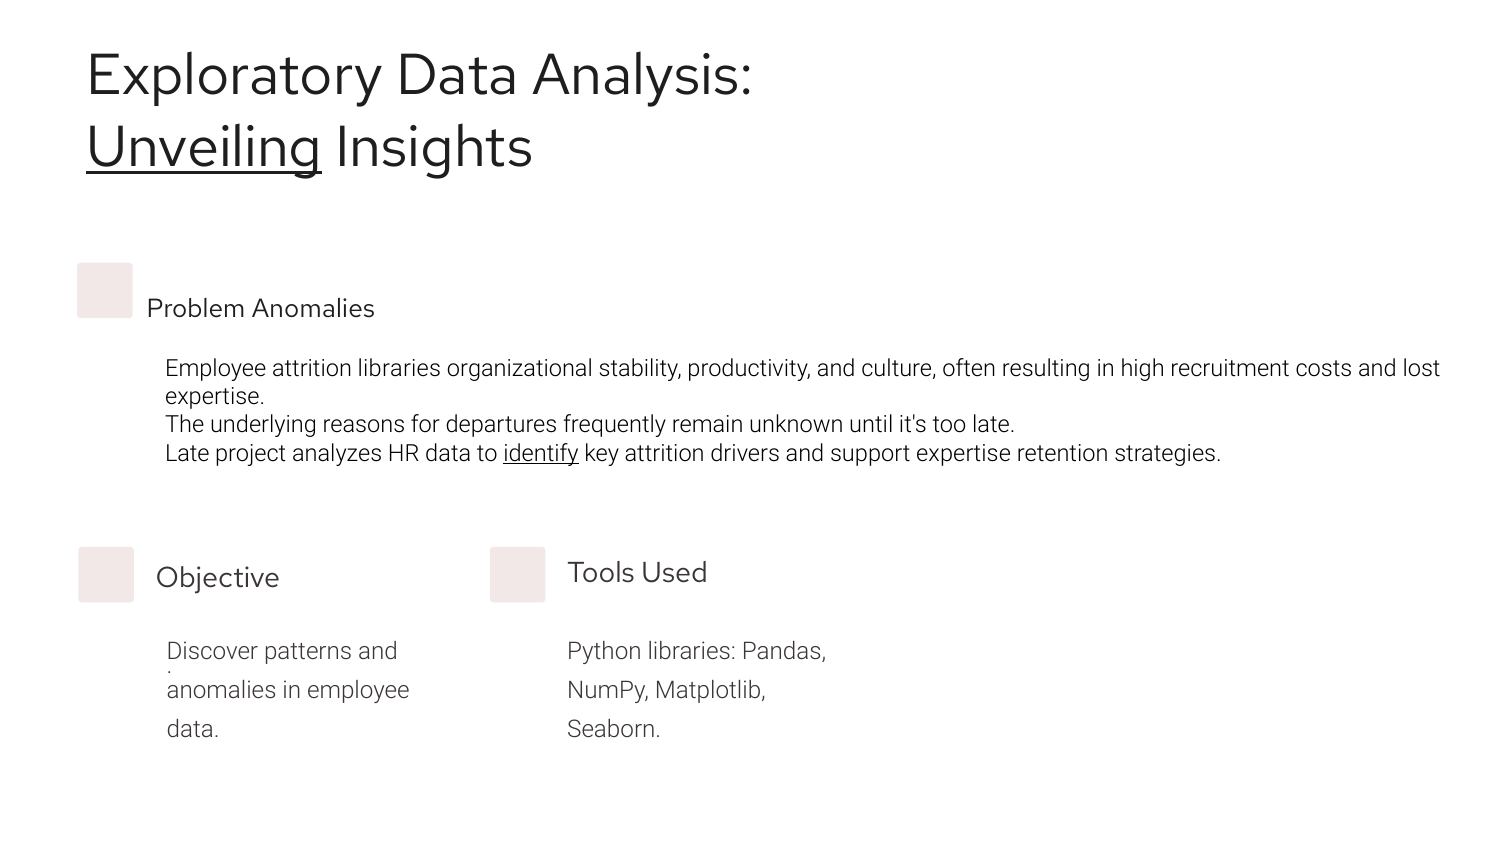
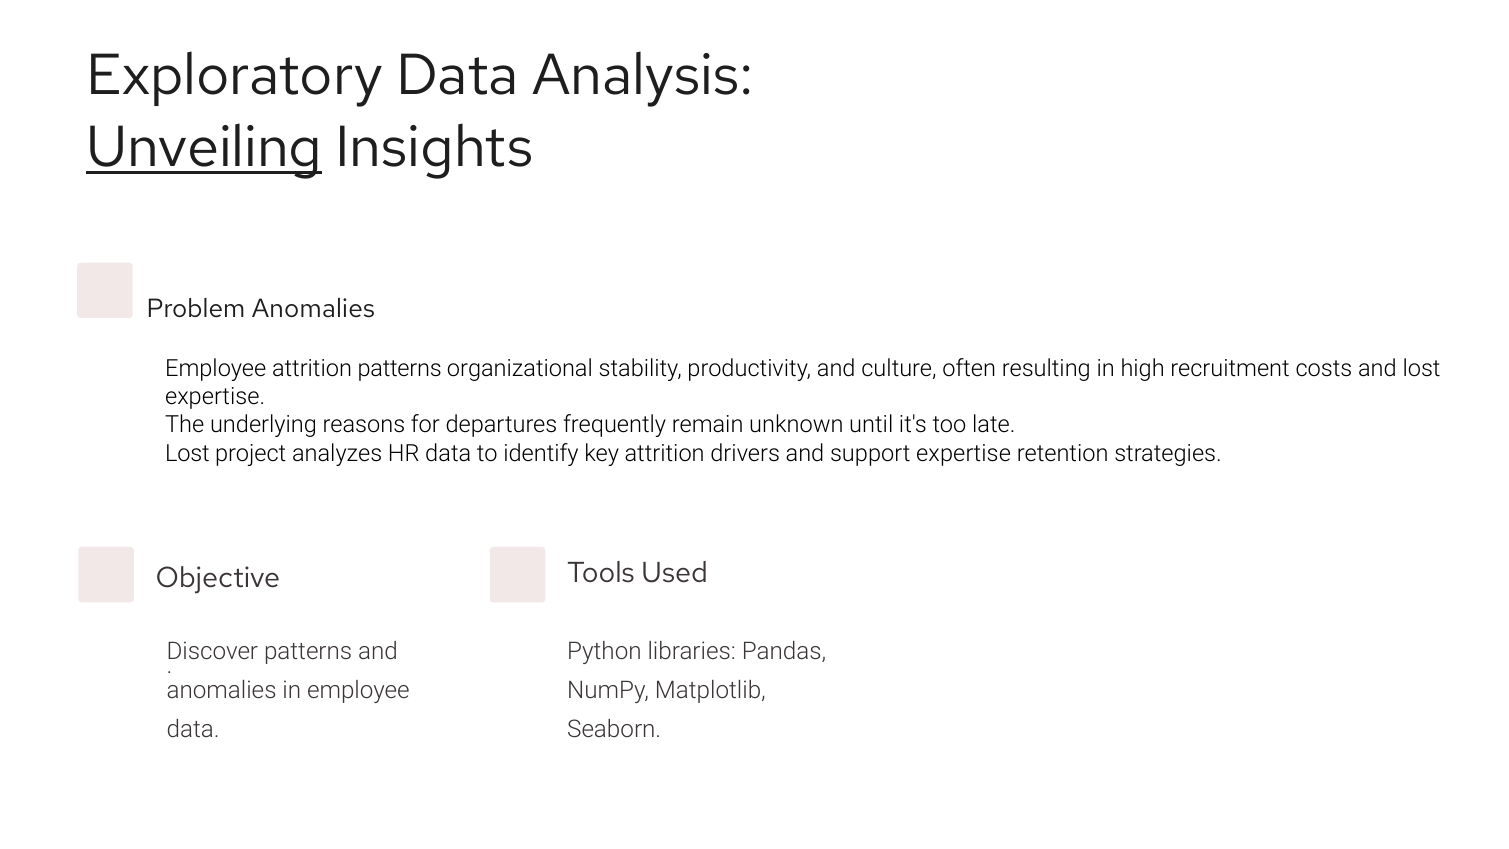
attrition libraries: libraries -> patterns (400, 368)
Late: Late -> Lost (187, 453)
identify underline: present -> none (541, 453)
